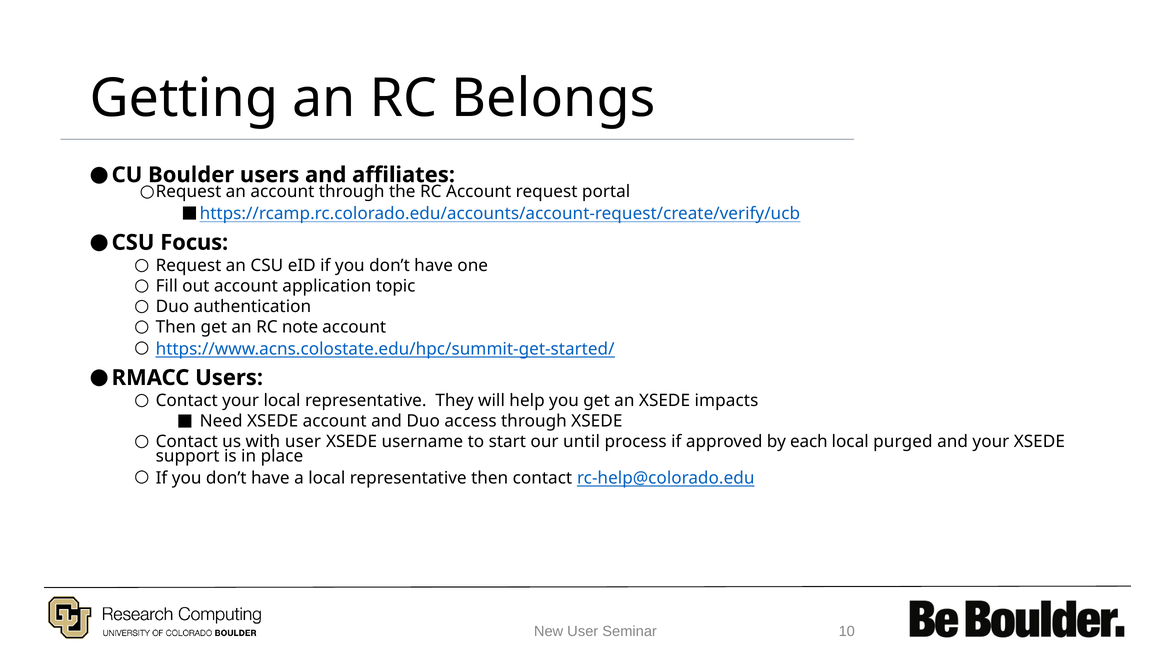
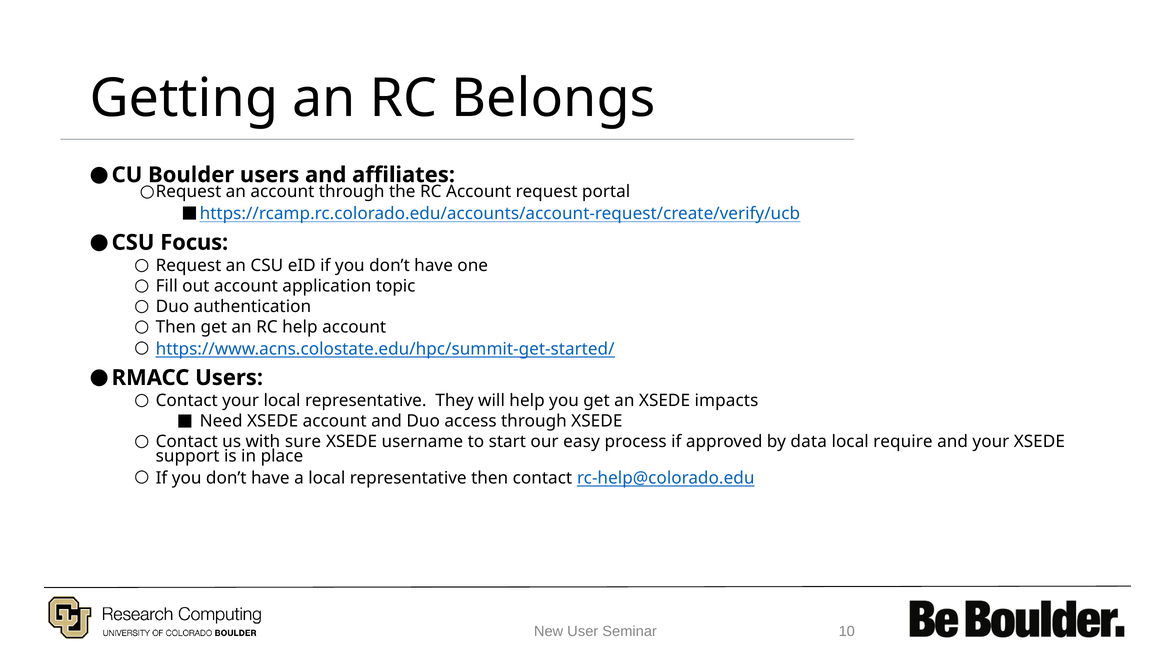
RC note: note -> help (300, 327)
with user: user -> sure (303, 442)
until: until -> easy (582, 442)
each: each -> data (809, 442)
purged: purged -> require (903, 442)
